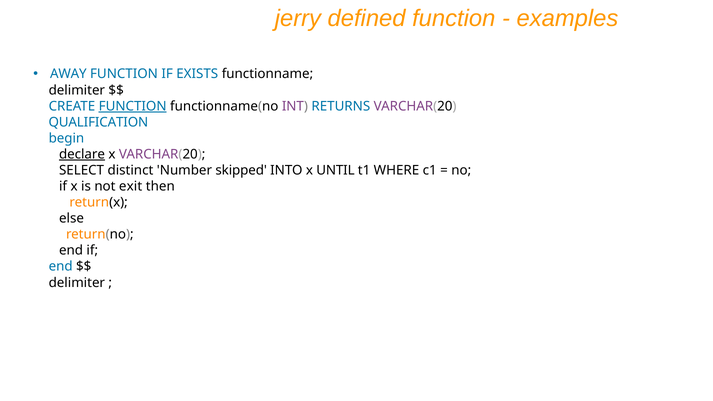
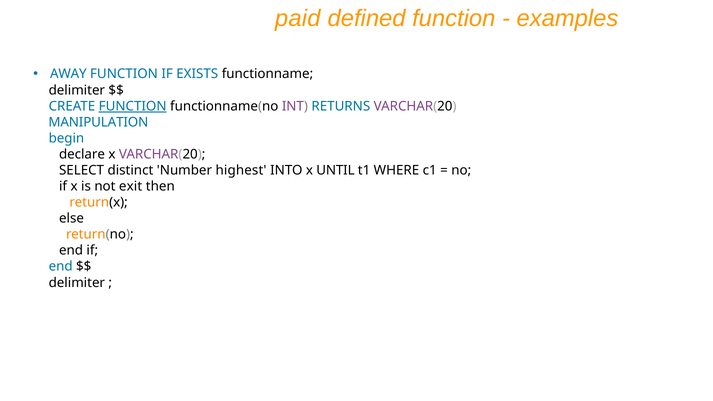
jerry: jerry -> paid (298, 19)
QUALIFICATION: QUALIFICATION -> MANIPULATION (98, 122)
declare underline: present -> none (82, 154)
skipped: skipped -> highest (241, 170)
